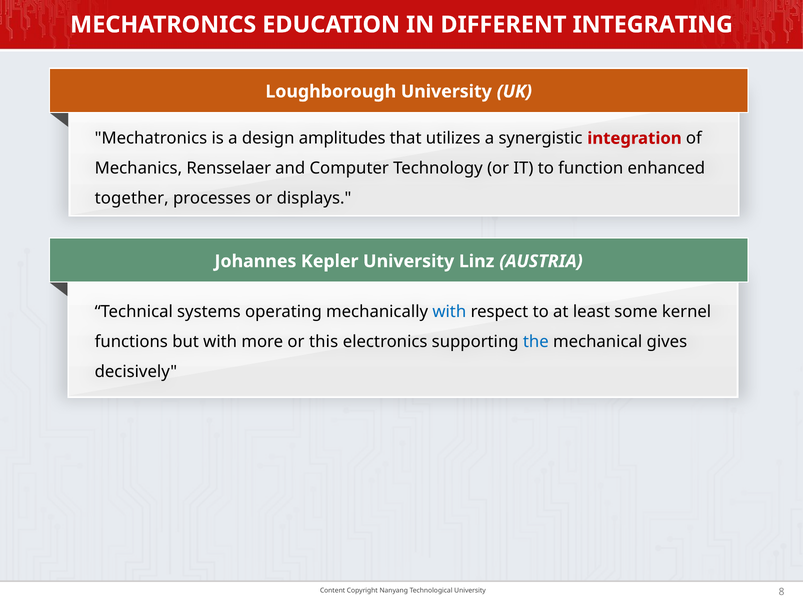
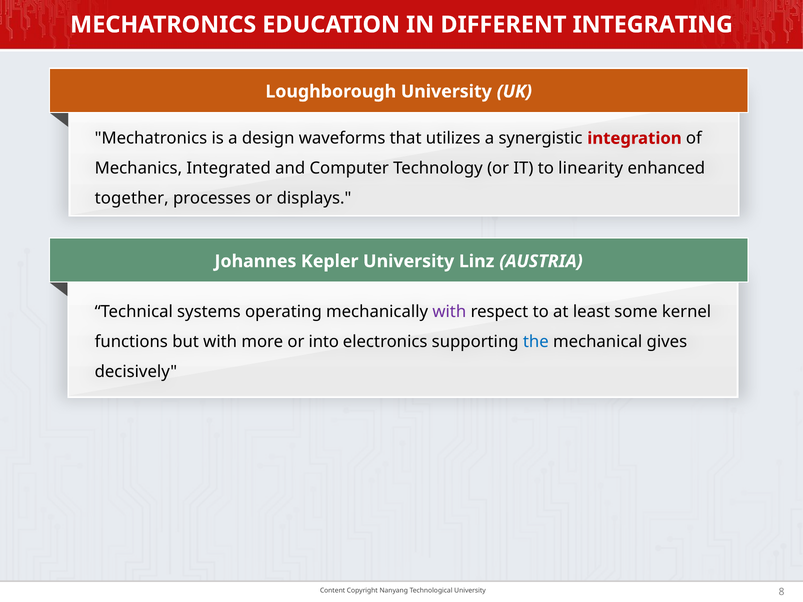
amplitudes: amplitudes -> waveforms (342, 138)
Rensselaer: Rensselaer -> Integrated (229, 168)
function: function -> linearity (591, 168)
with colour: blue -> purple (449, 312)
this: this -> into (324, 342)
